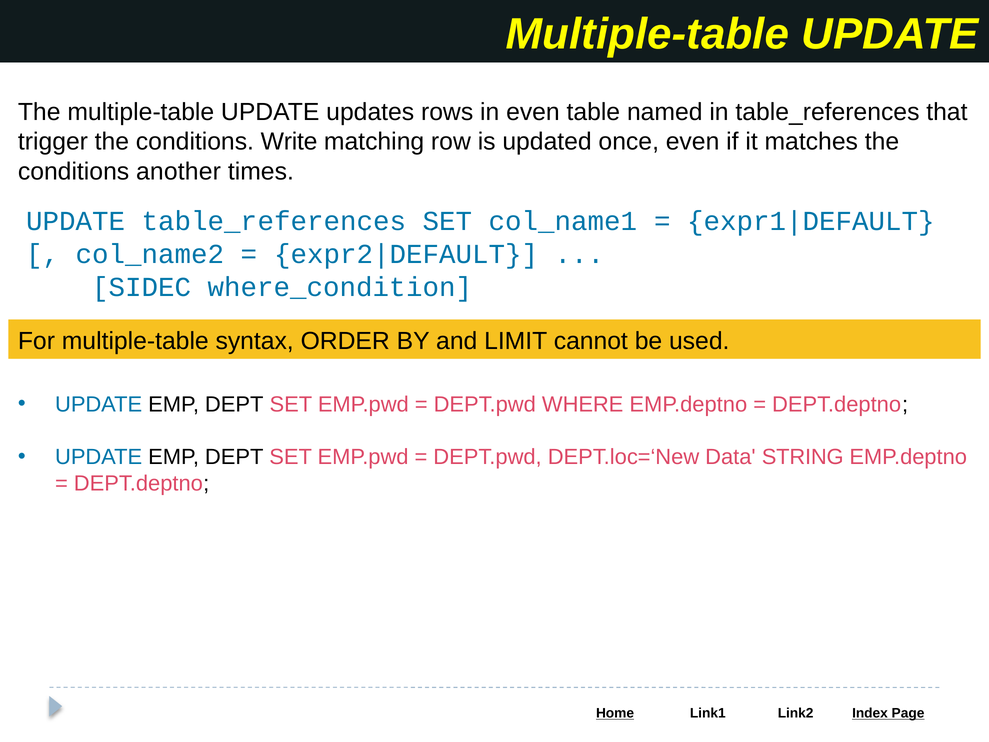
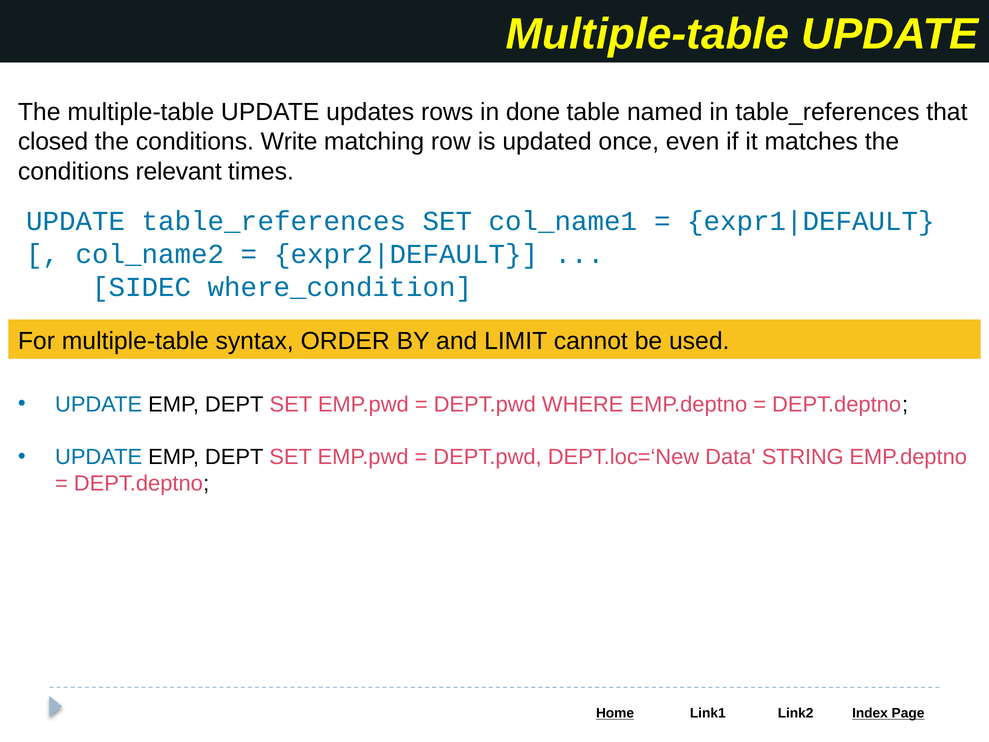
in even: even -> done (533, 112)
trigger: trigger -> closed (53, 142)
another: another -> relevant (179, 171)
